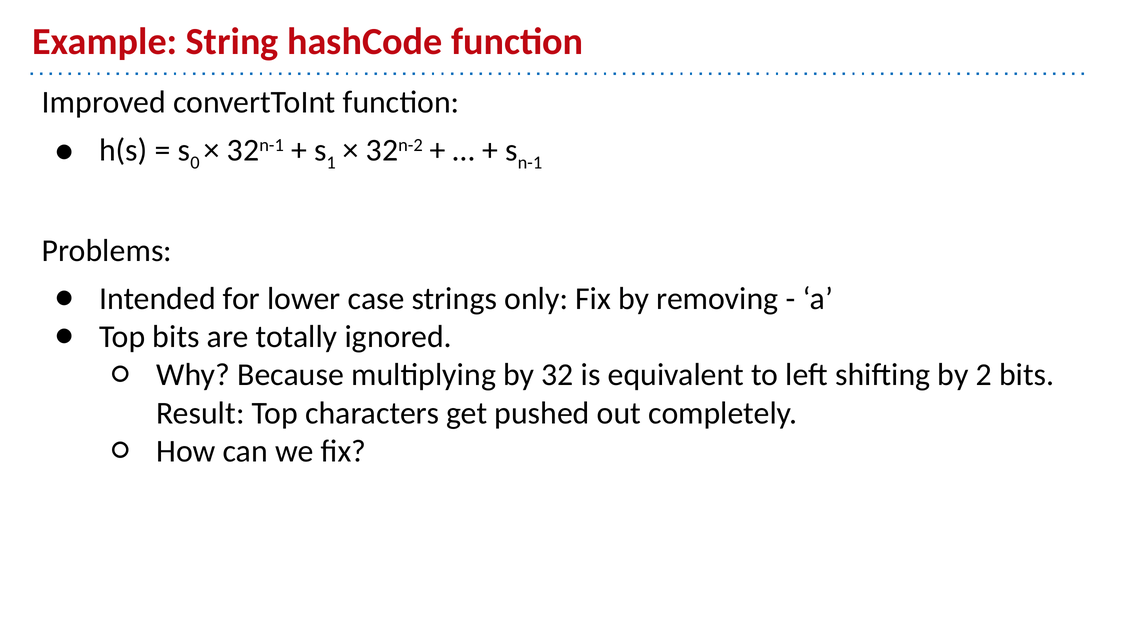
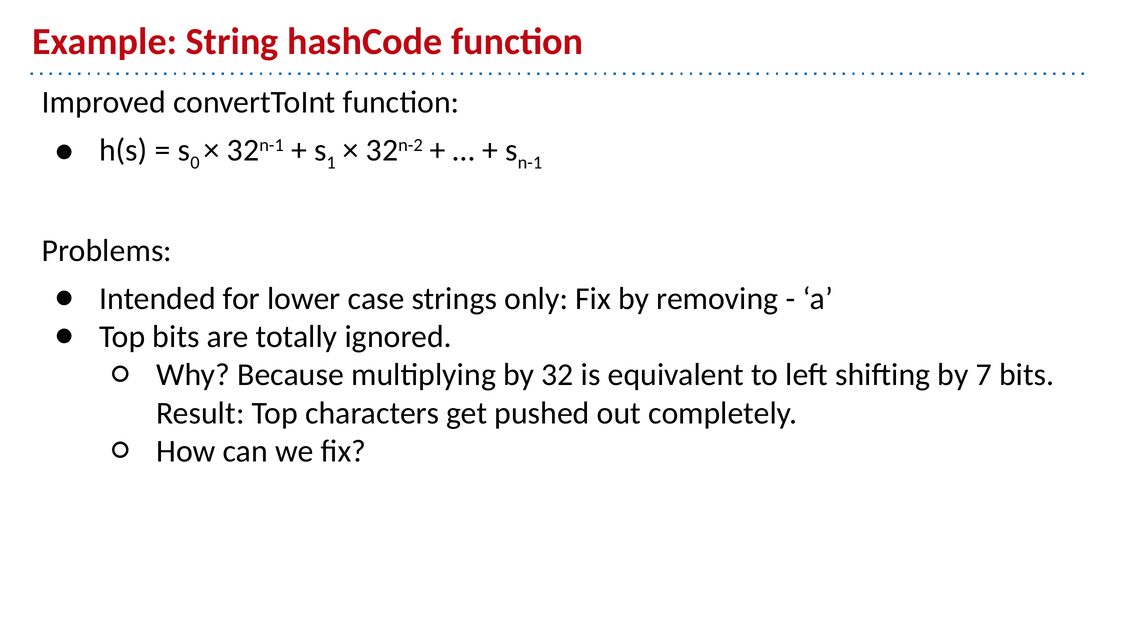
2: 2 -> 7 (984, 375)
